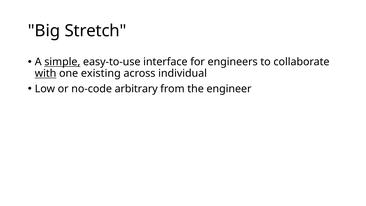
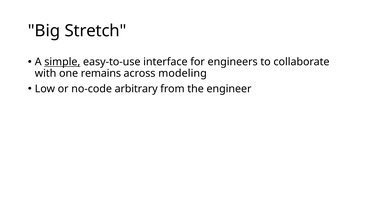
with underline: present -> none (46, 73)
existing: existing -> remains (101, 73)
individual: individual -> modeling (183, 73)
